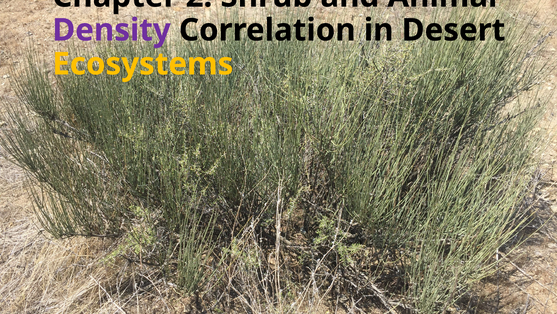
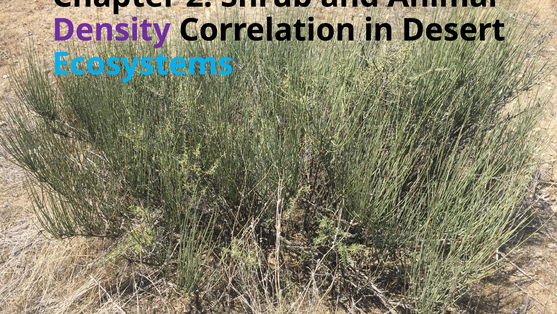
Ecosystems colour: yellow -> light blue (143, 64)
